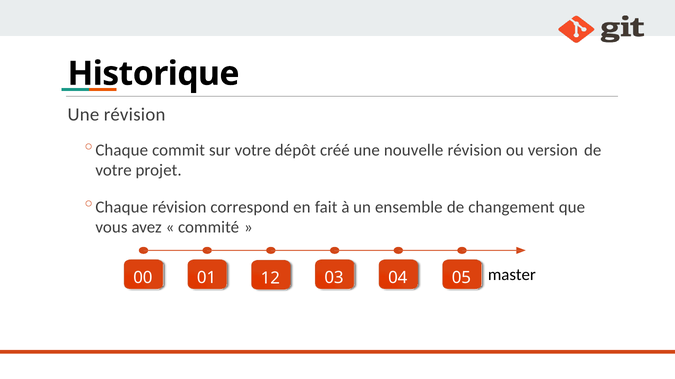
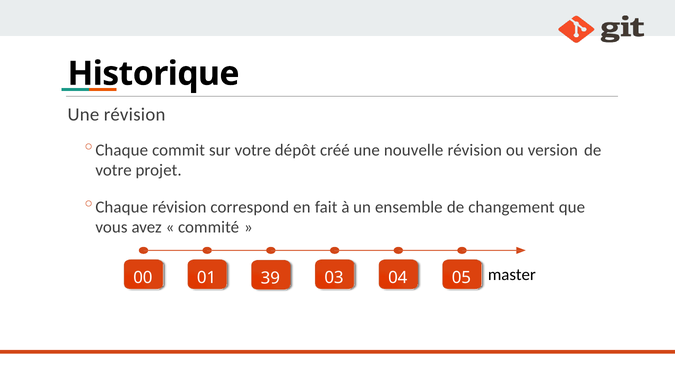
12: 12 -> 39 (270, 279)
